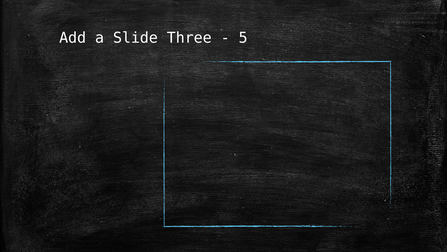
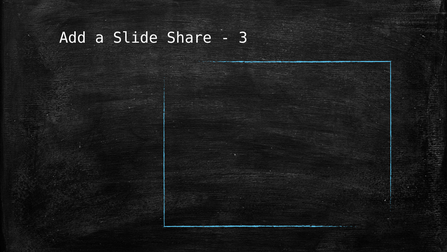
Three: Three -> Share (189, 38)
5: 5 -> 3 (243, 38)
